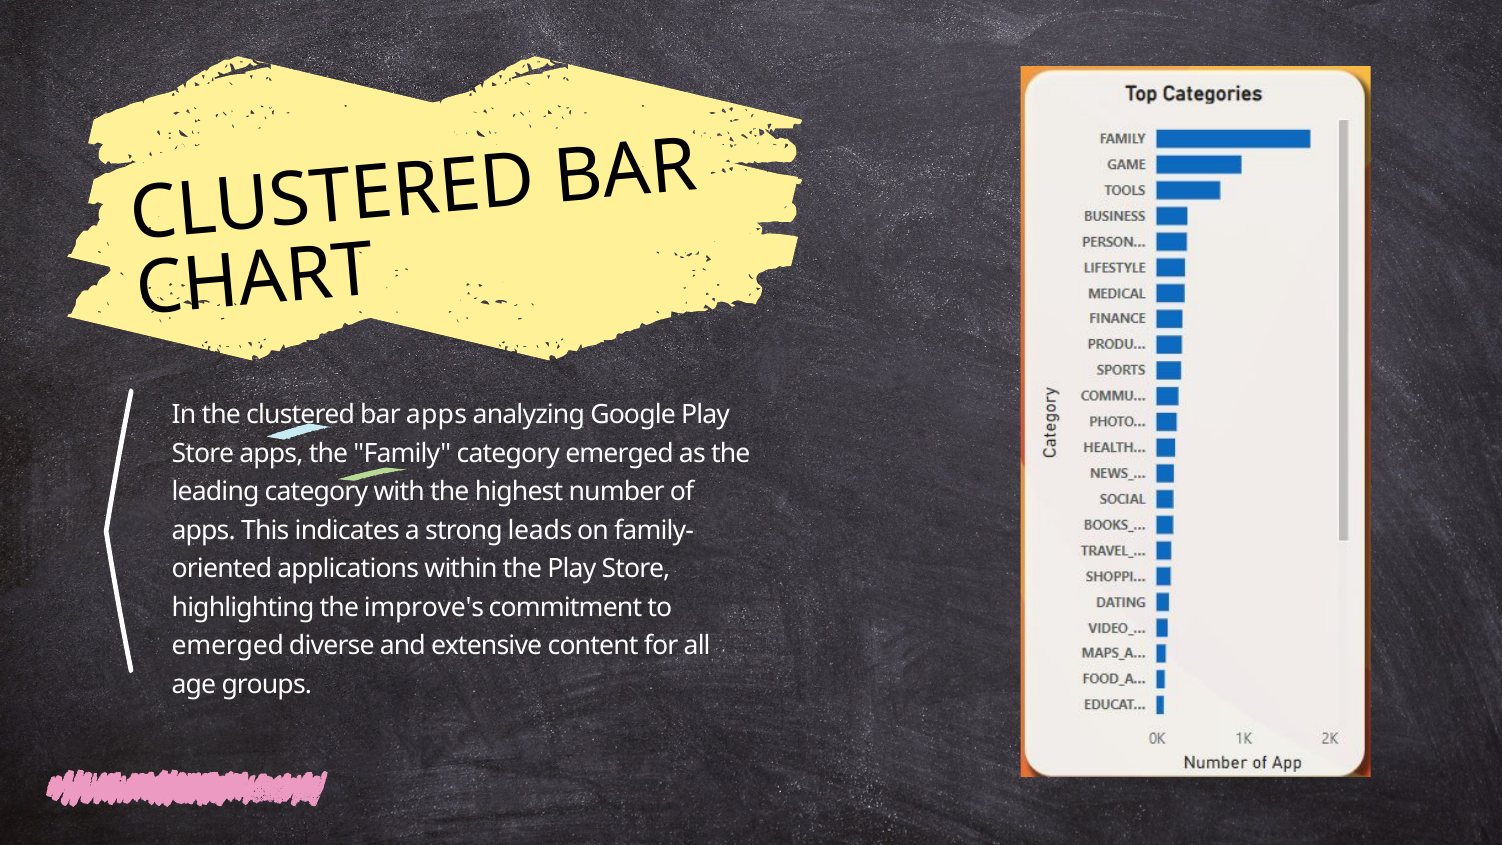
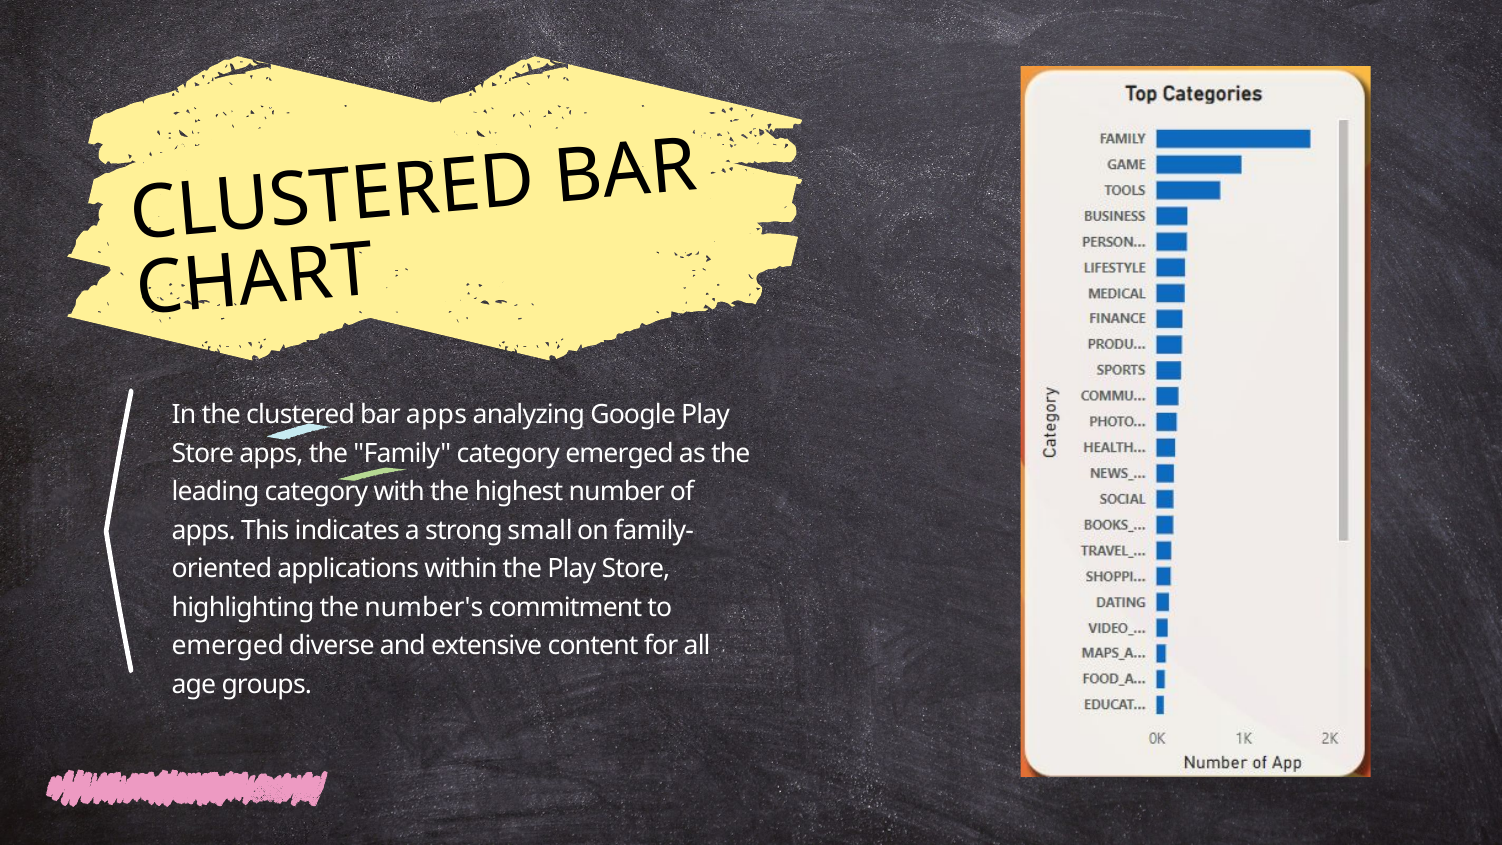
leads: leads -> small (540, 531)
improve's: improve's -> number's (424, 608)
